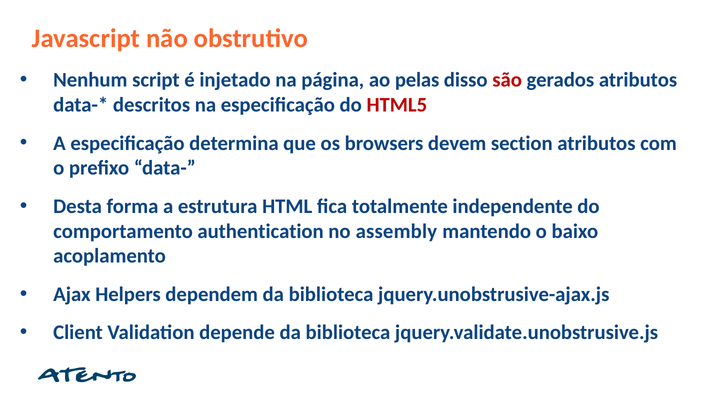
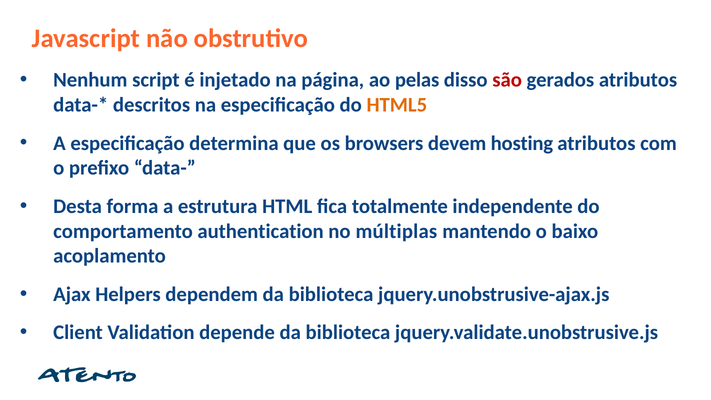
HTML5 colour: red -> orange (397, 105)
section: section -> hosting (522, 143)
assembly: assembly -> múltiplas (396, 231)
